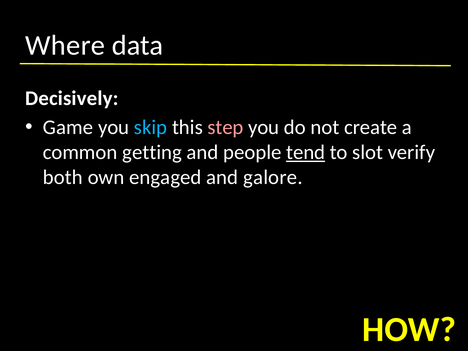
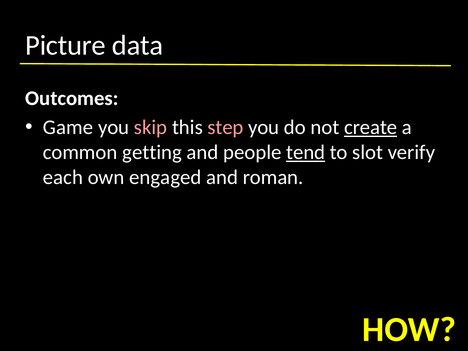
Where: Where -> Picture (65, 45)
Decisively: Decisively -> Outcomes (72, 98)
skip colour: light blue -> pink (151, 127)
create underline: none -> present (371, 127)
both: both -> each (63, 177)
galore: galore -> roman (273, 177)
